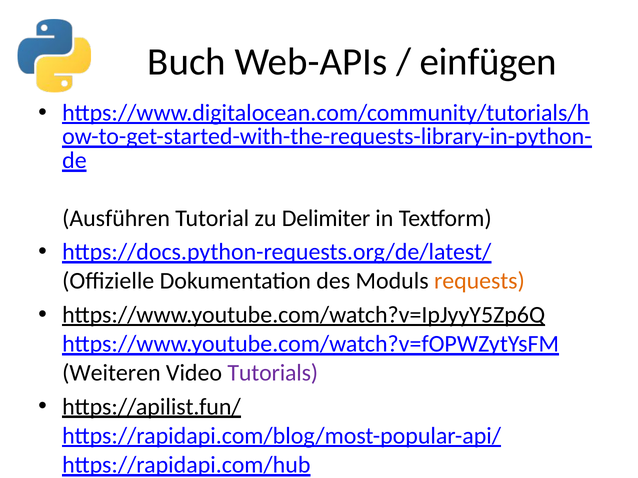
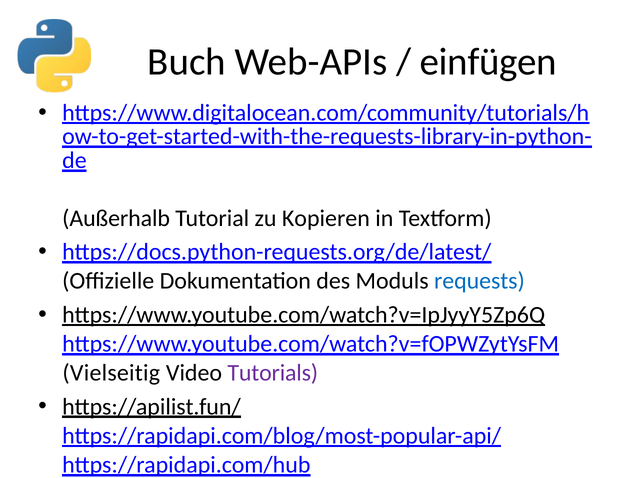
Ausführen: Ausführen -> Außerhalb (116, 219)
Delimiter: Delimiter -> Kopieren (326, 219)
requests colour: orange -> blue (479, 281)
Weiteren: Weiteren -> Vielseitig (111, 373)
